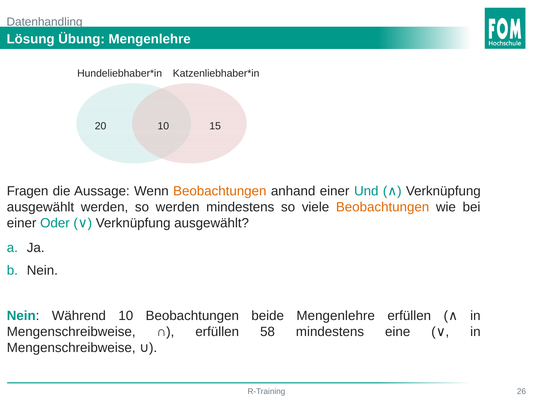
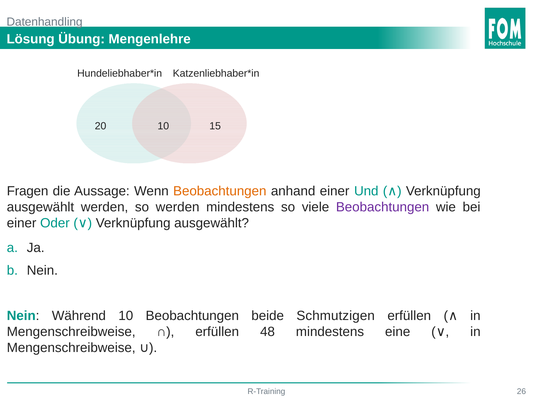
Beobachtungen colour: orange -> purple (383, 207)
beide Mengenlehre: Mengenlehre -> Schmutzigen (336, 316)
58: 58 -> 48 (267, 332)
